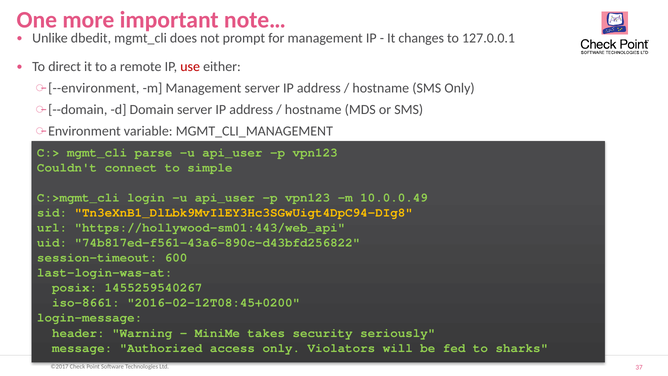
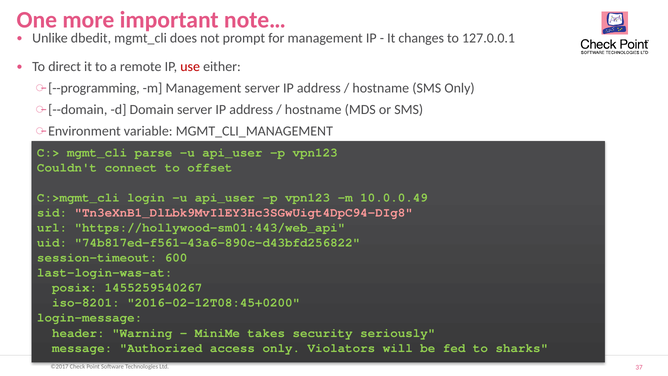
--environment: --environment -> --programming (94, 88)
simple: simple -> offset (210, 167)
Tn3eXnB1_DlLbk9MvIlEY3Hc3SGwUigt4DpC94-DIg8 colour: yellow -> pink (244, 212)
iso-8661: iso-8661 -> iso-8201 (86, 303)
